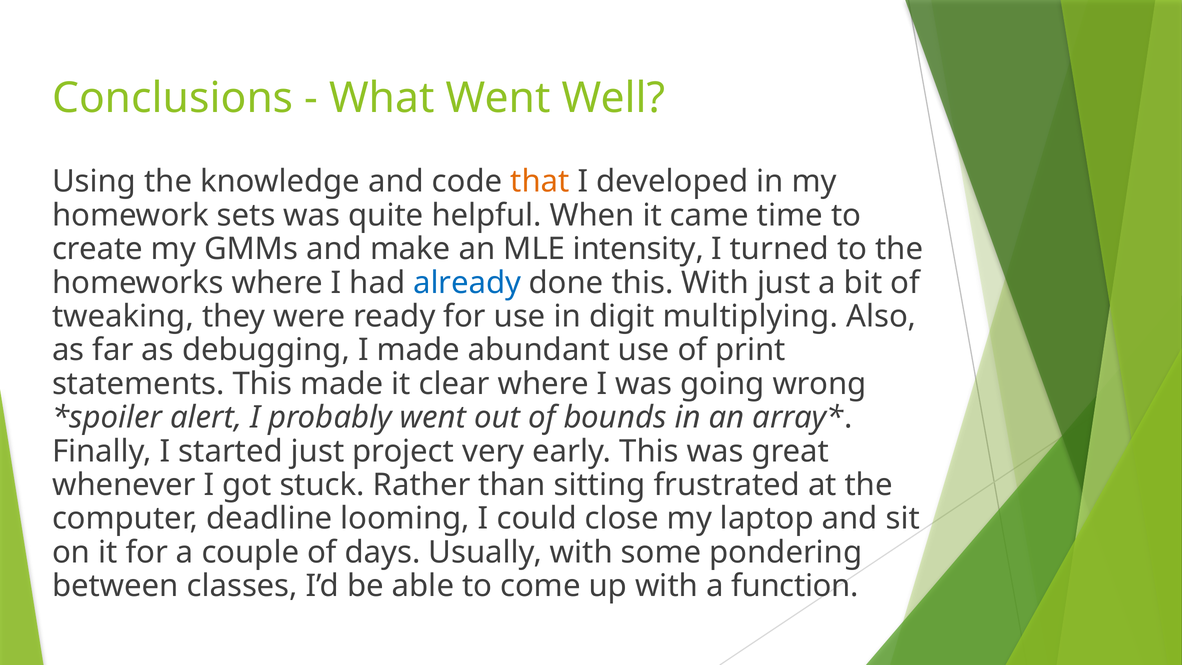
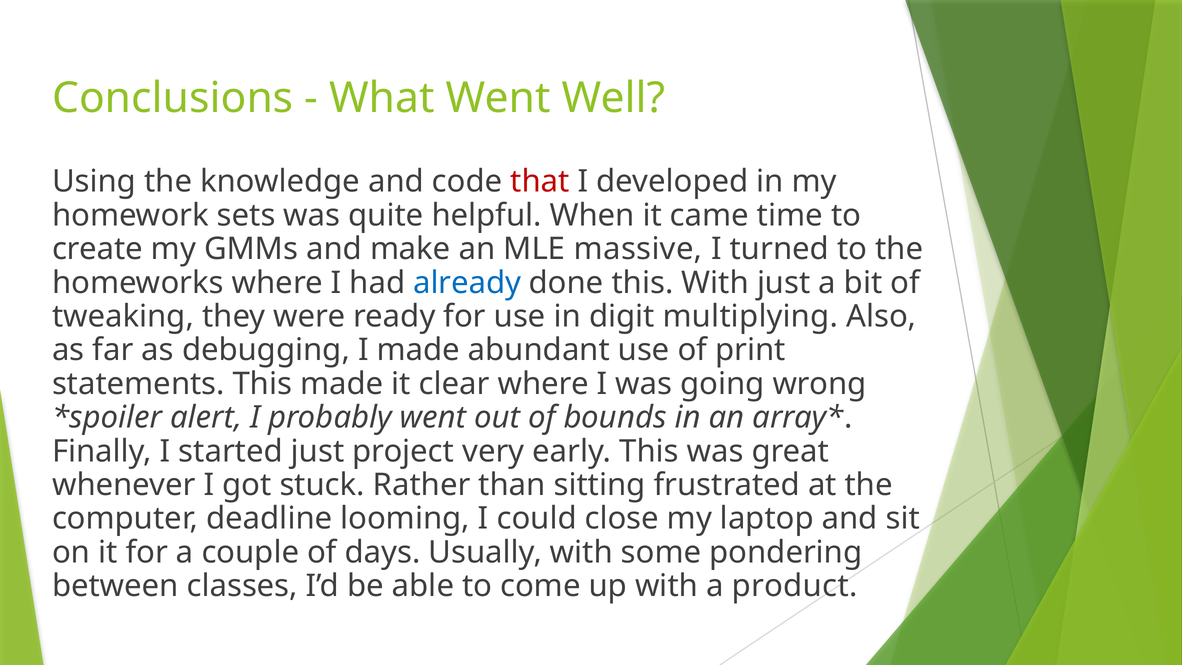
that colour: orange -> red (540, 182)
intensity: intensity -> massive (638, 249)
function: function -> product (795, 586)
